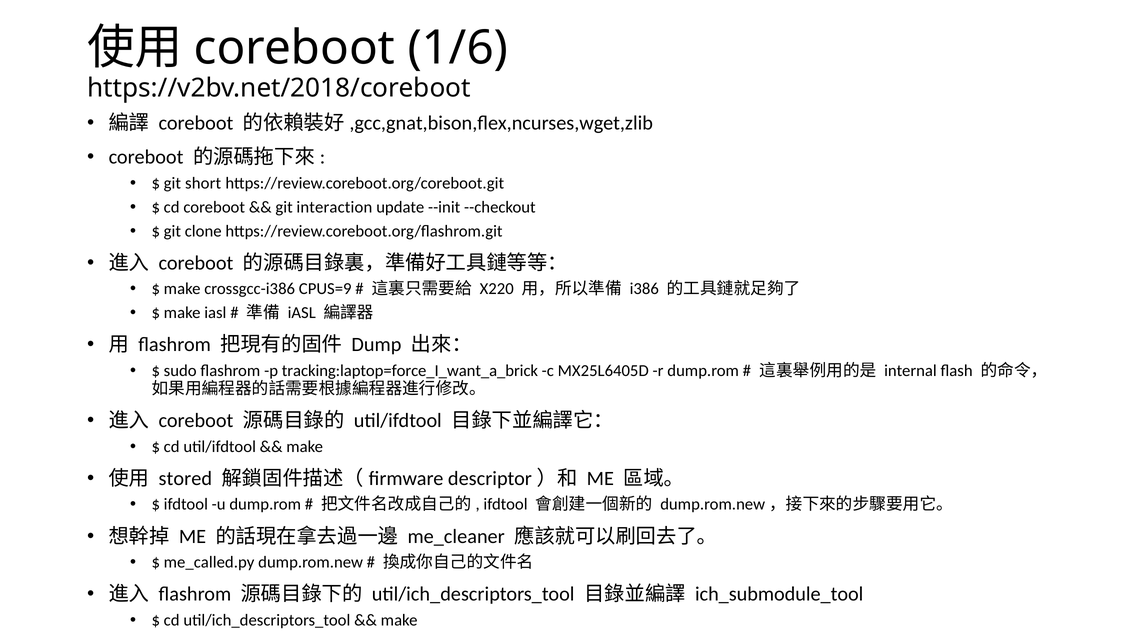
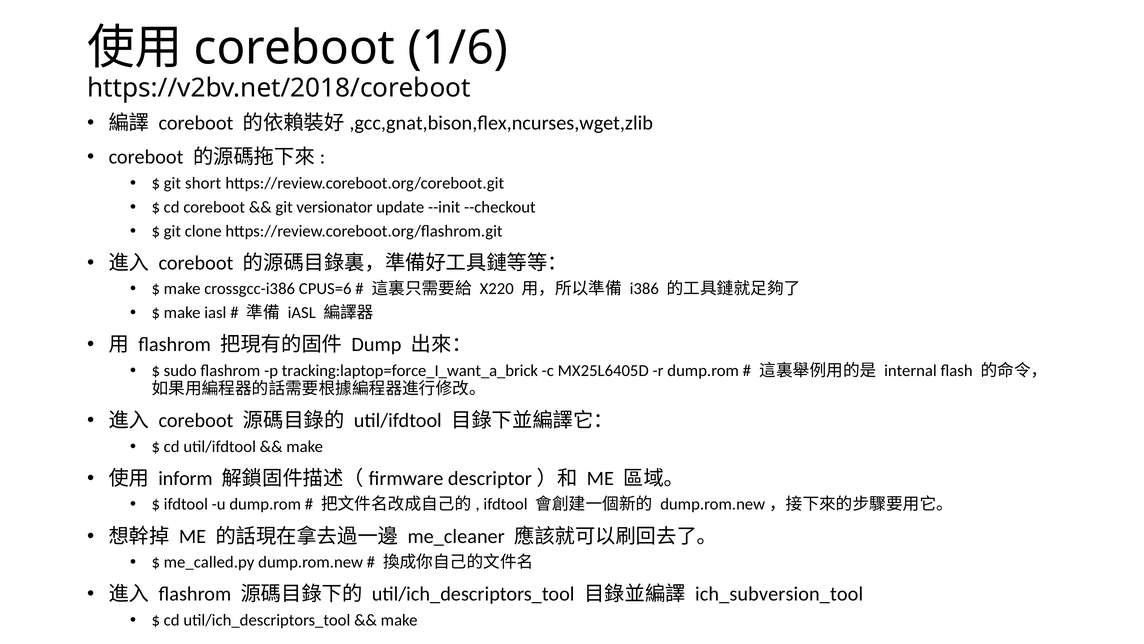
interaction: interaction -> versionator (335, 207)
CPUS=9: CPUS=9 -> CPUS=6 (325, 289)
stored: stored -> inform (185, 478)
ich_submodule_tool: ich_submodule_tool -> ich_subversion_tool (779, 594)
